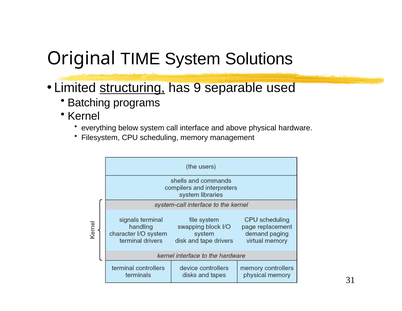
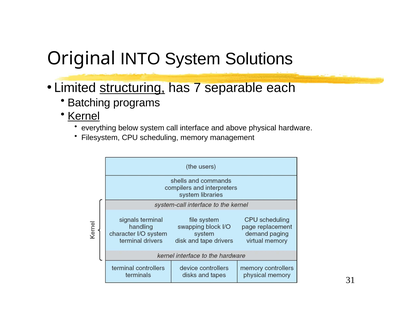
TIME: TIME -> INTO (140, 59)
9: 9 -> 7 (197, 88)
used: used -> each (281, 88)
Kernel underline: none -> present (84, 116)
